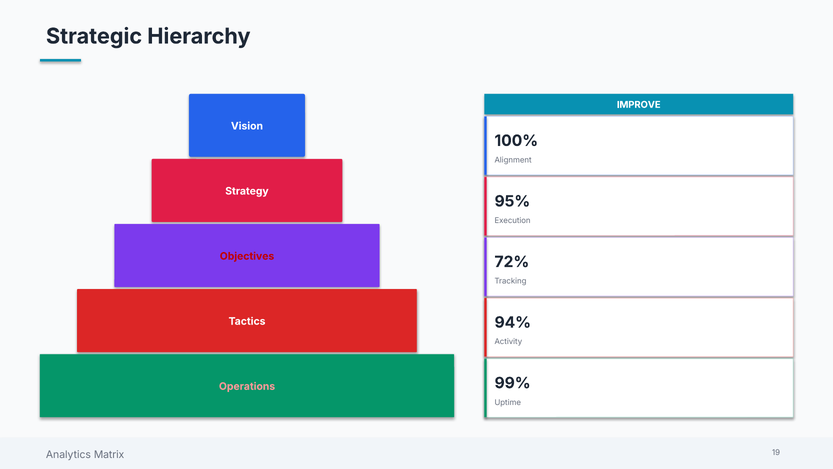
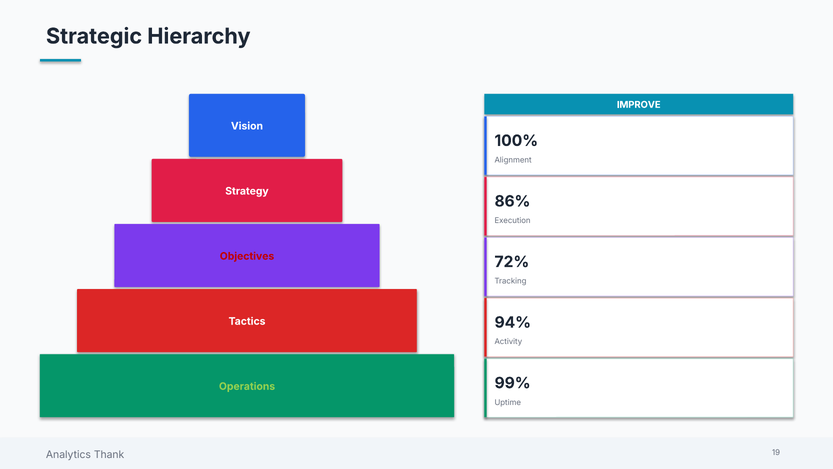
95%: 95% -> 86% (512, 201)
Operations colour: pink -> light green (247, 386)
Matrix: Matrix -> Thank (109, 454)
